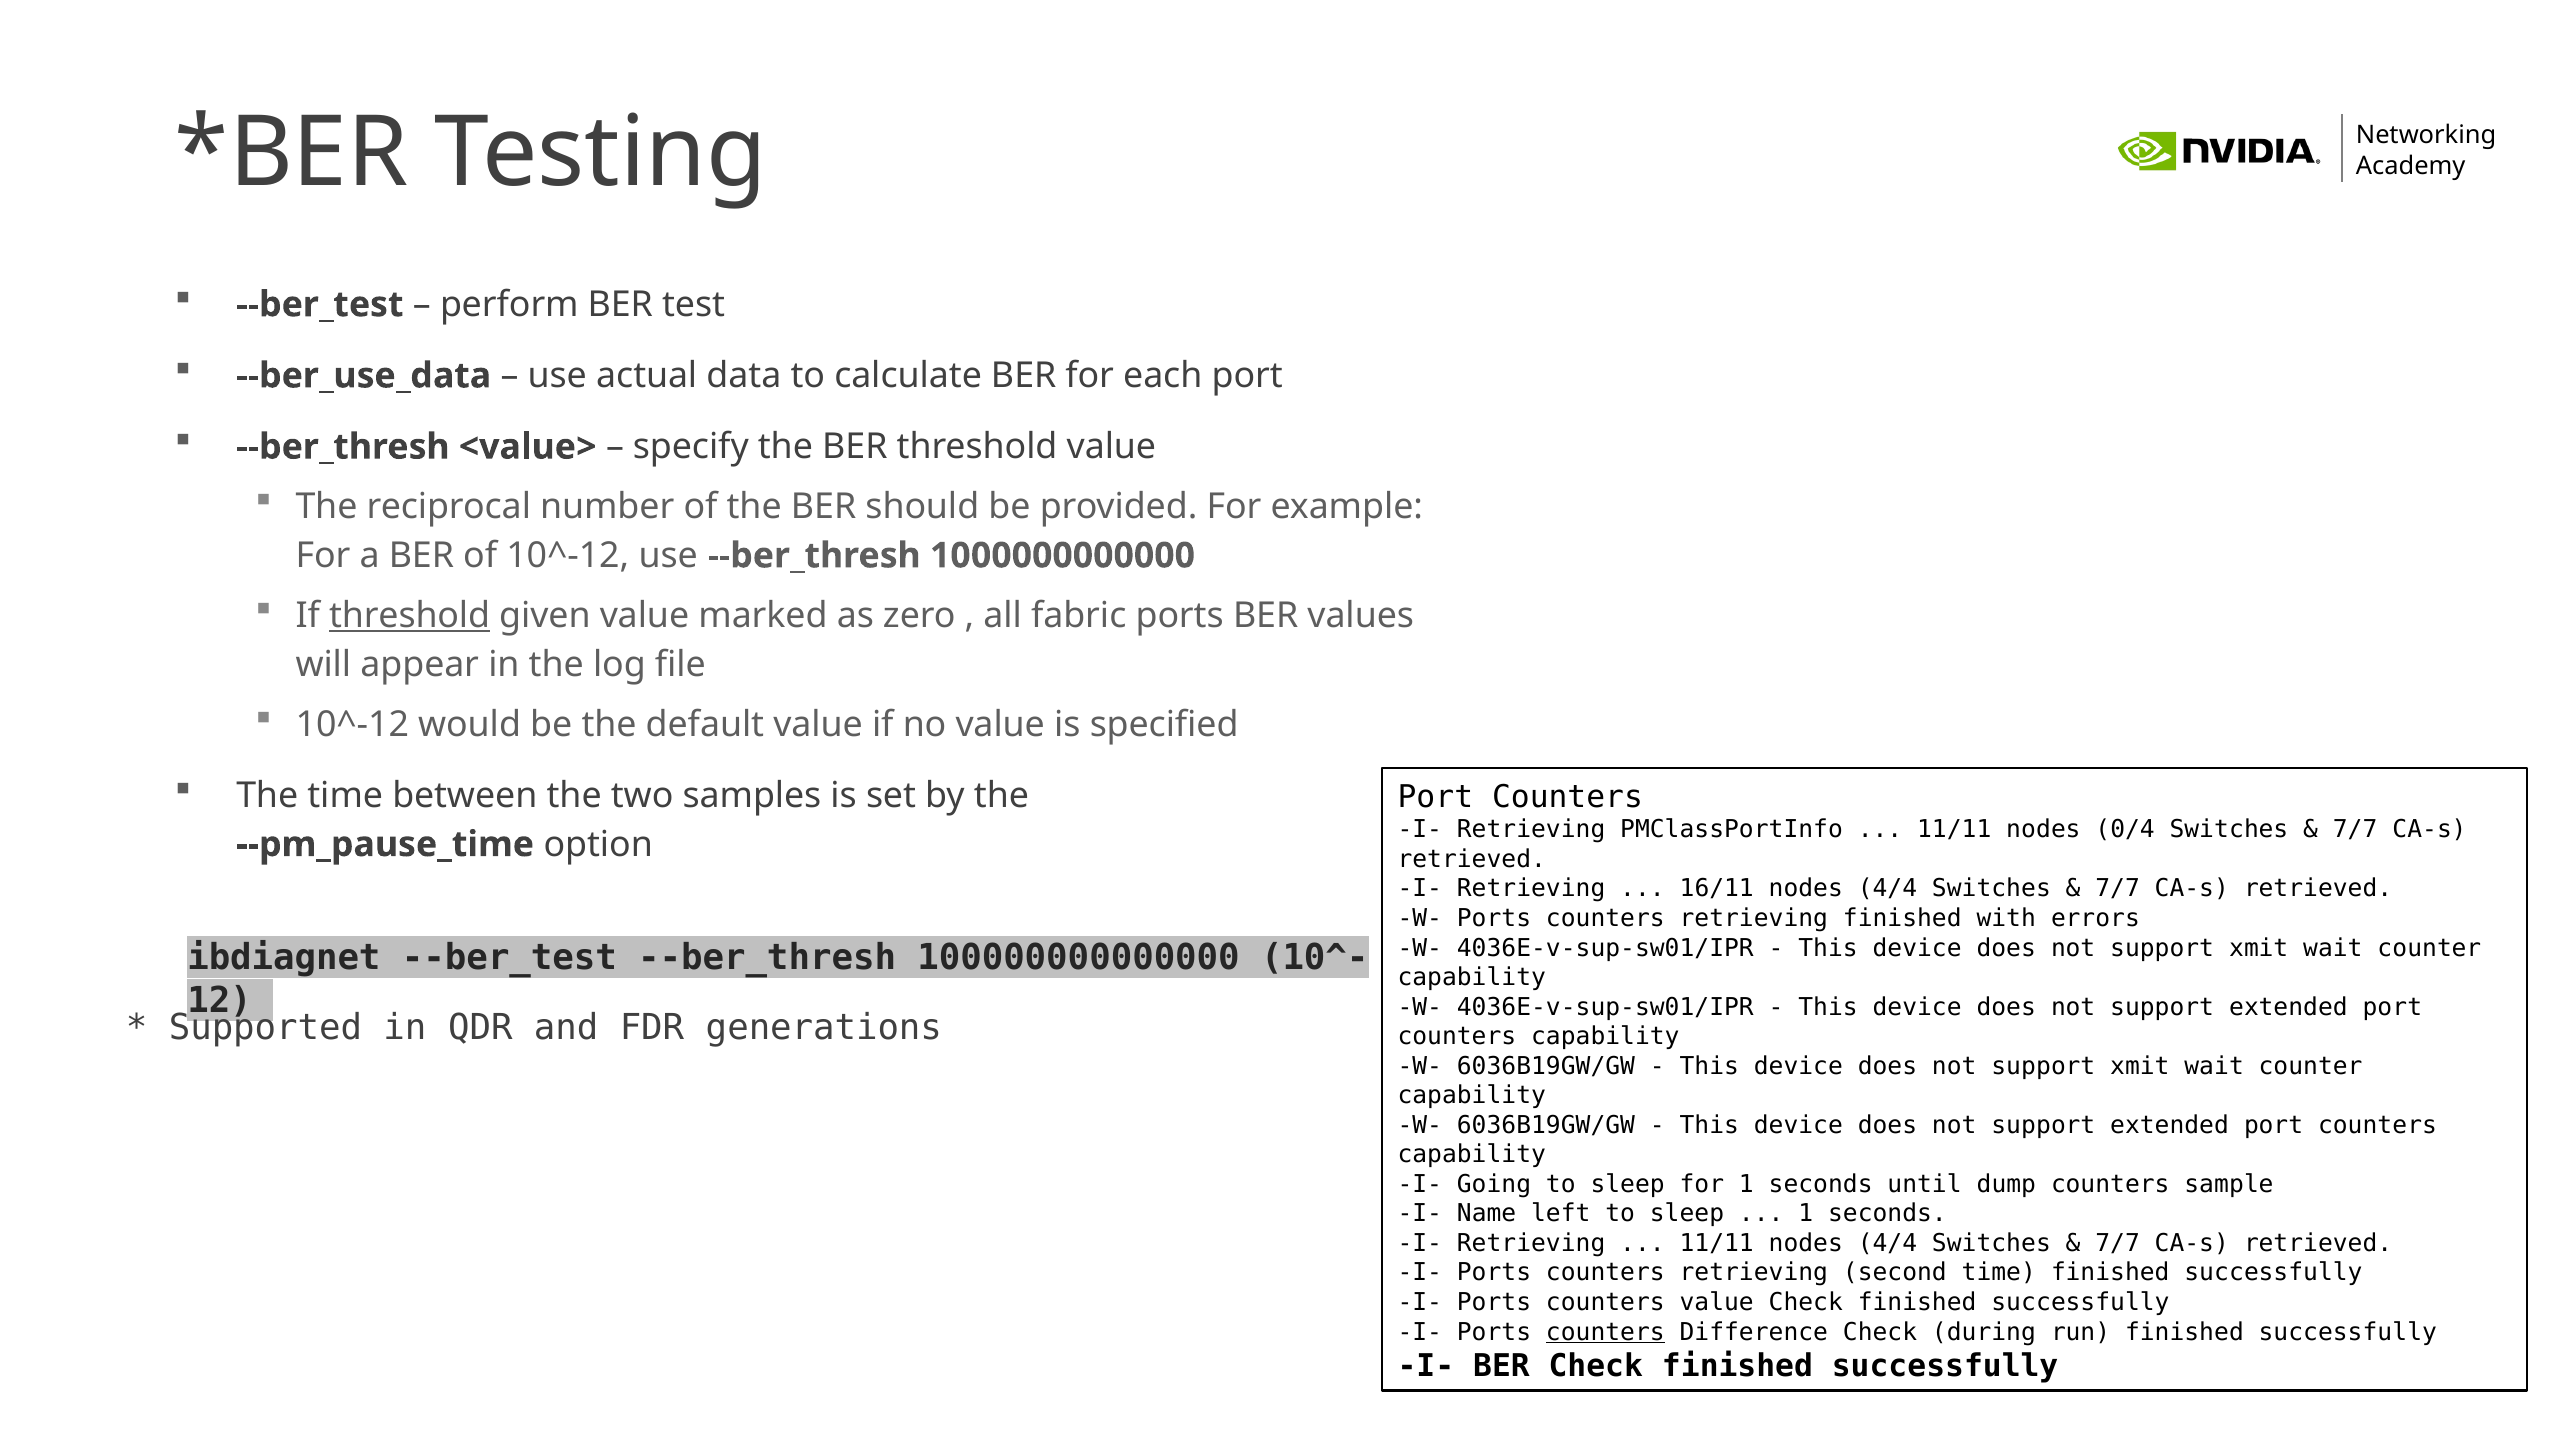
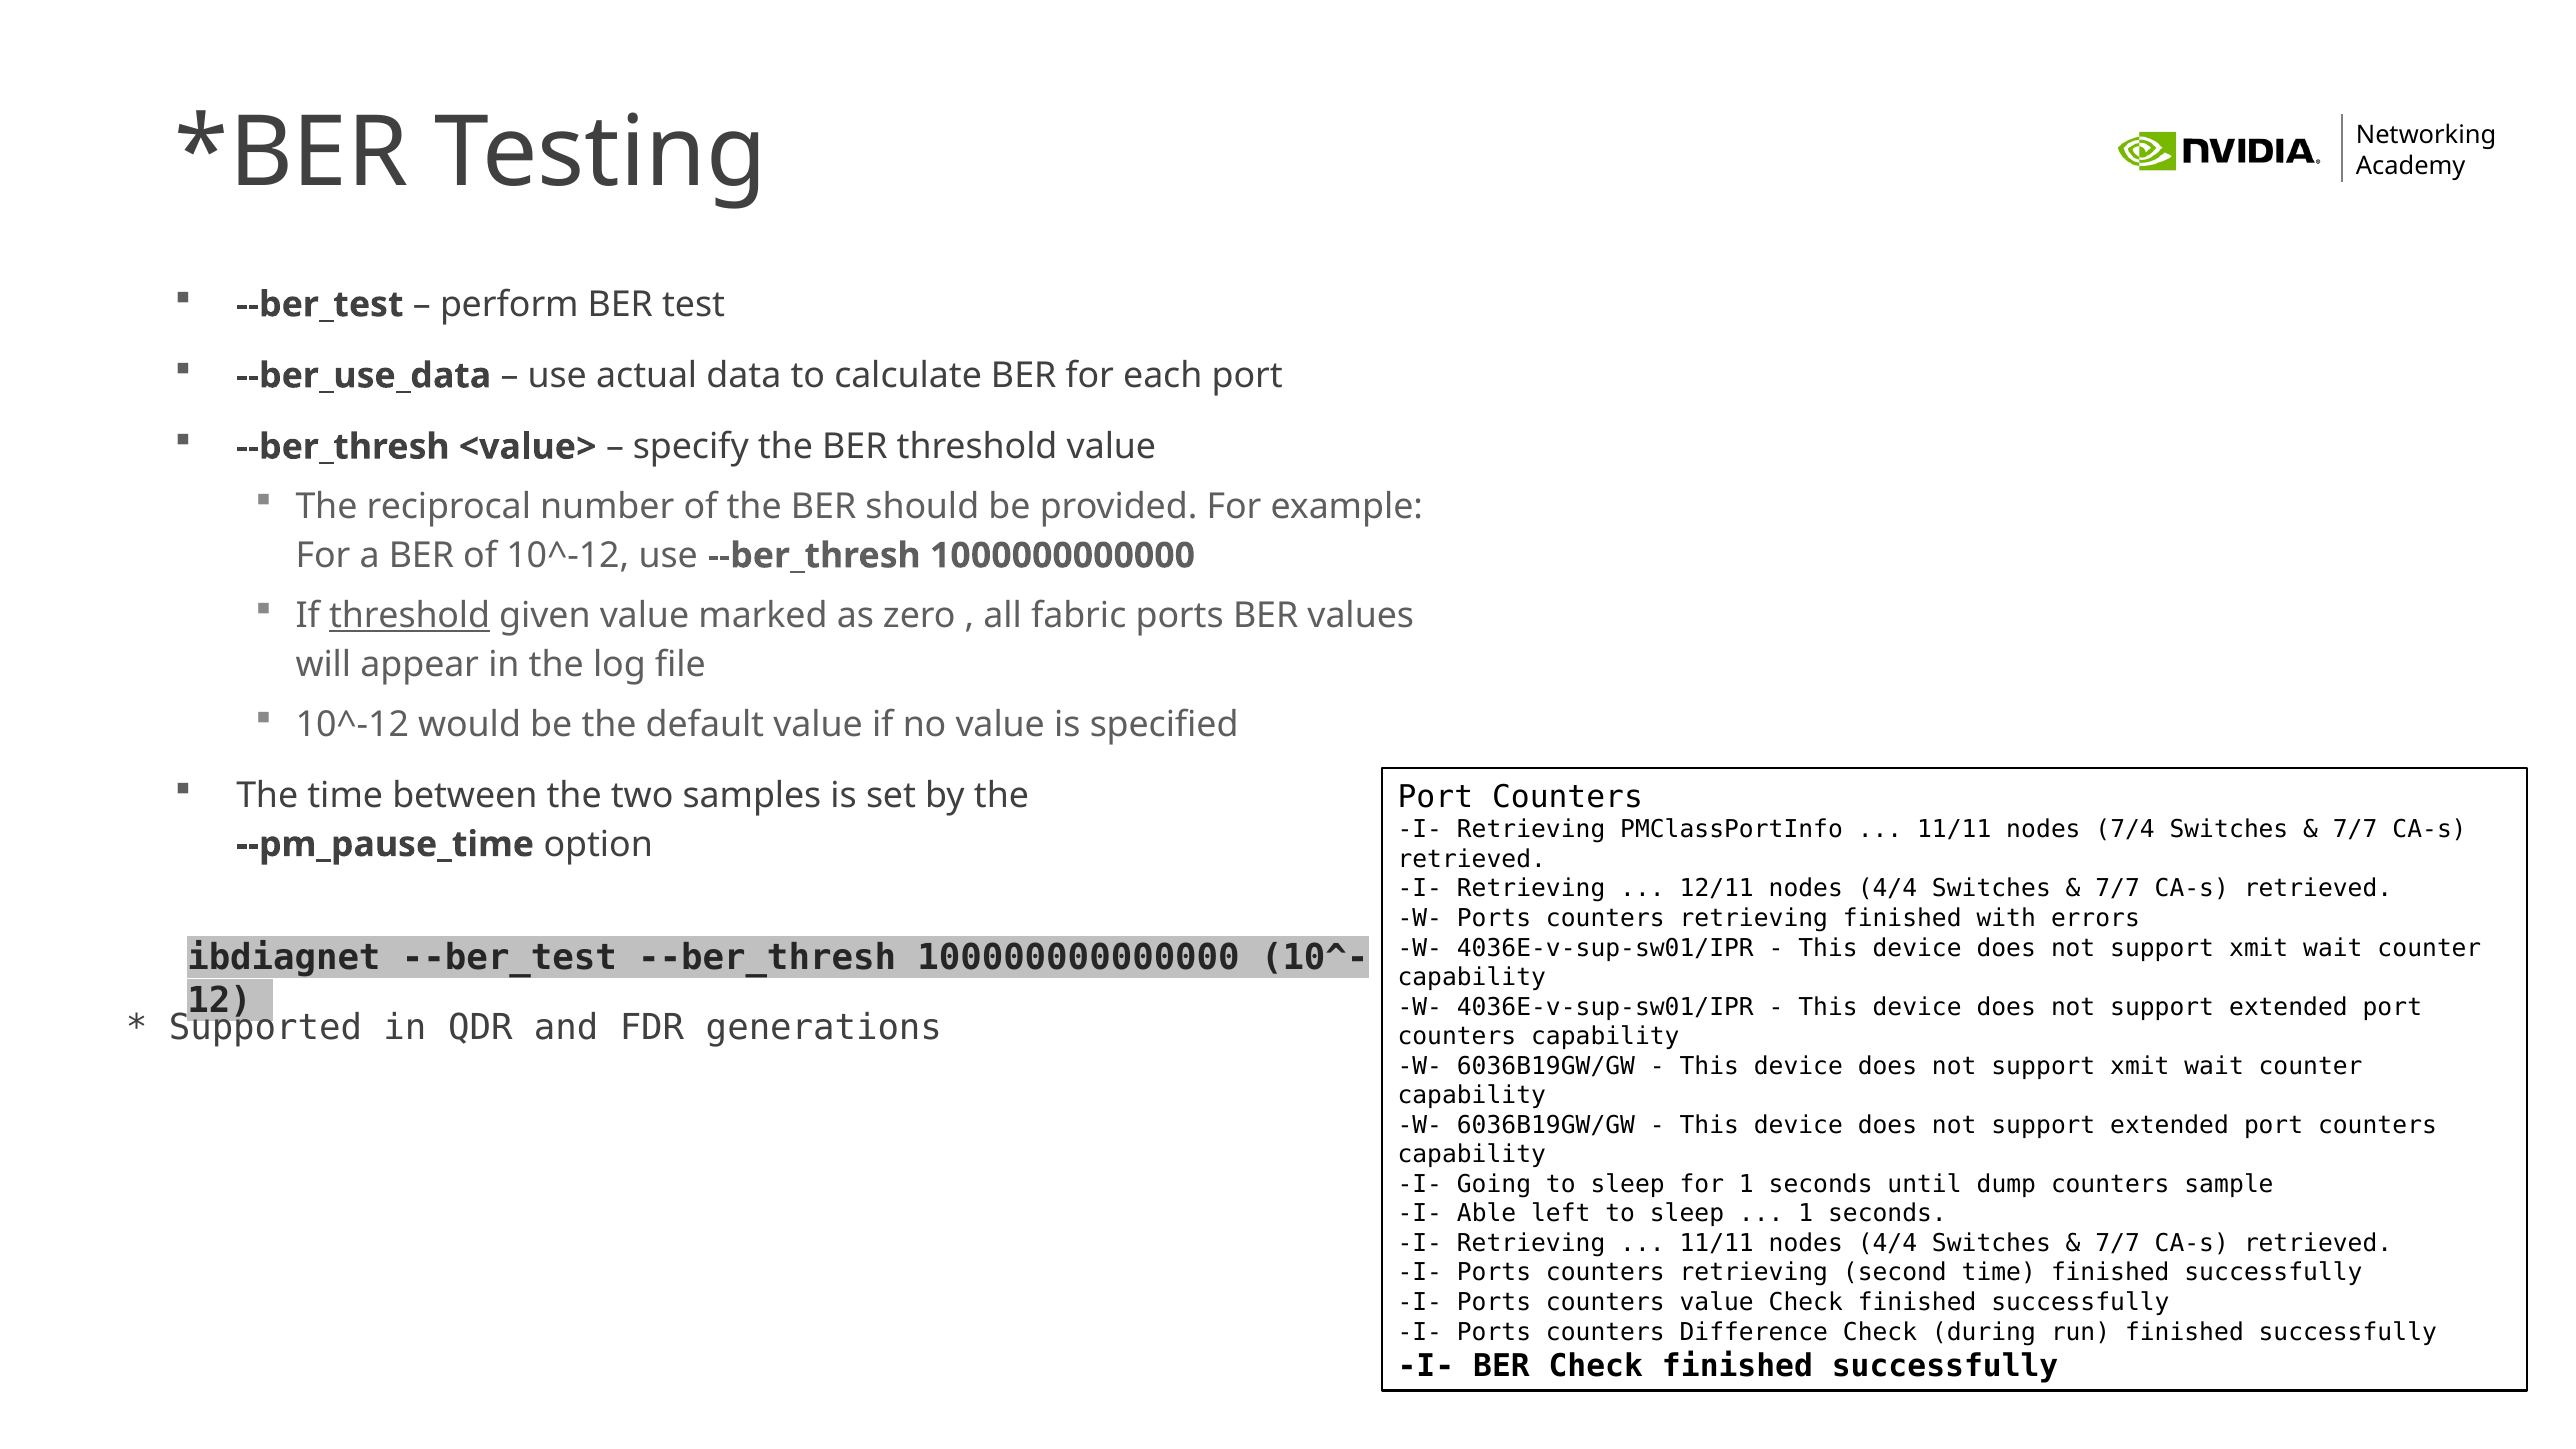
0/4: 0/4 -> 7/4 (2125, 830)
16/11: 16/11 -> 12/11 (1717, 889)
Name: Name -> Able (1487, 1214)
counters underline: present -> none (1605, 1332)
